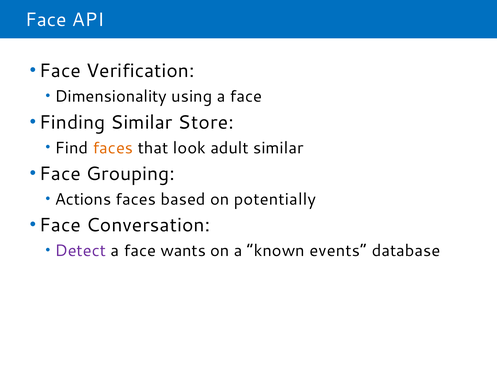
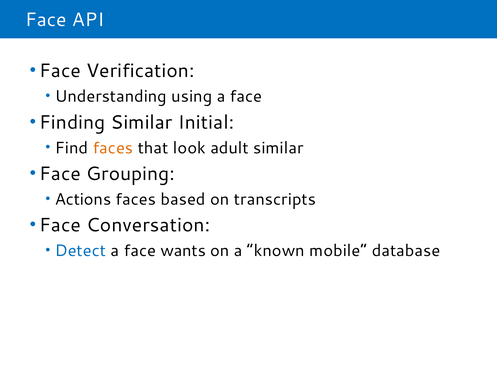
Dimensionality: Dimensionality -> Understanding (111, 96)
Store: Store -> Initial (206, 122)
potentially: potentially -> transcripts (275, 199)
Detect colour: purple -> blue (80, 251)
events: events -> mobile (338, 251)
